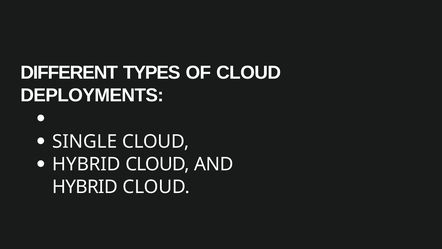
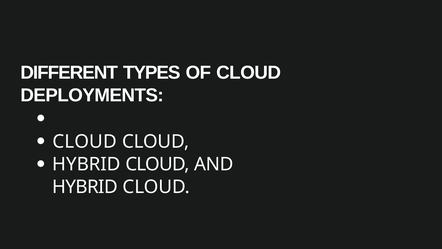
SINGLE: SINGLE -> CLOUD (85, 141)
